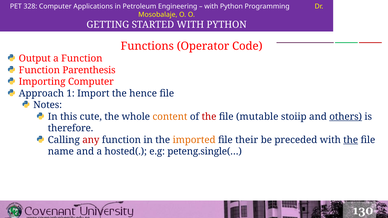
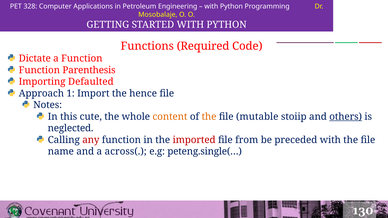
Operator: Operator -> Required (203, 46)
Output: Output -> Dictate (35, 59)
Importing Computer: Computer -> Defaulted (91, 82)
the colour: red -> orange (209, 117)
therefore: therefore -> neglected (71, 128)
imported colour: orange -> red (194, 140)
their: their -> from (247, 140)
the underline: present -> none (351, 140)
hosted(: hosted( -> across( (126, 152)
